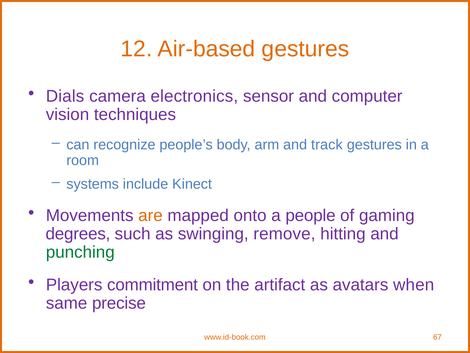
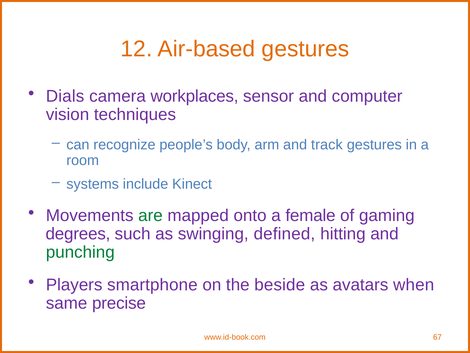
electronics: electronics -> workplaces (195, 96)
are colour: orange -> green (150, 215)
people: people -> female (311, 215)
remove: remove -> defined (284, 234)
commitment: commitment -> smartphone (152, 284)
artifact: artifact -> beside (280, 284)
